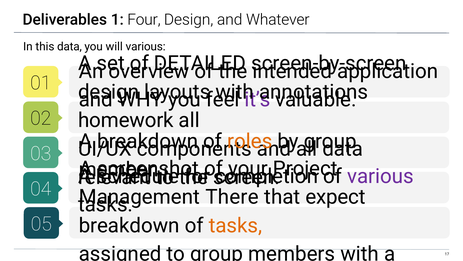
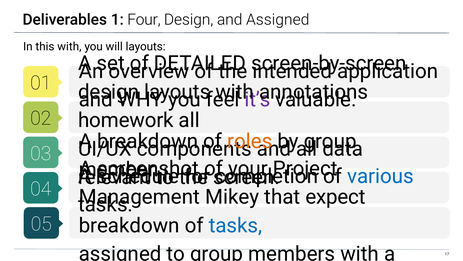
and Whatever: Whatever -> Assigned (278, 20)
this data: data -> with (69, 47)
will various: various -> layouts (146, 47)
various colour: purple -> blue (381, 176)
There: There -> Mikey (232, 197)
tasks colour: orange -> blue (235, 225)
